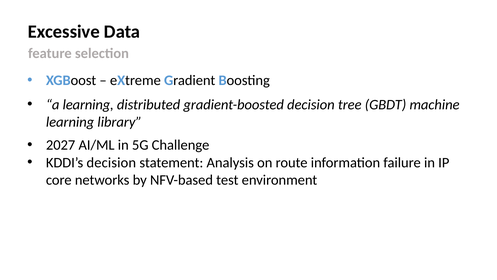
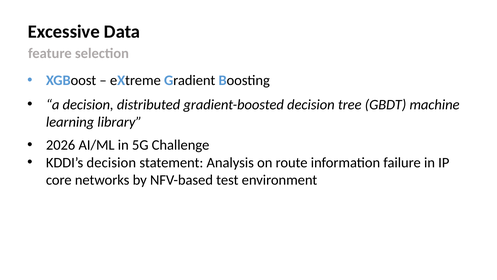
a learning: learning -> decision (88, 104)
2027: 2027 -> 2026 (61, 145)
